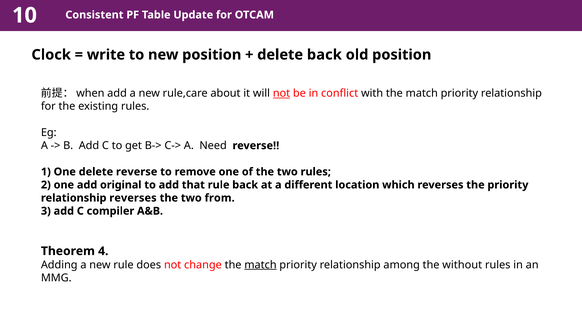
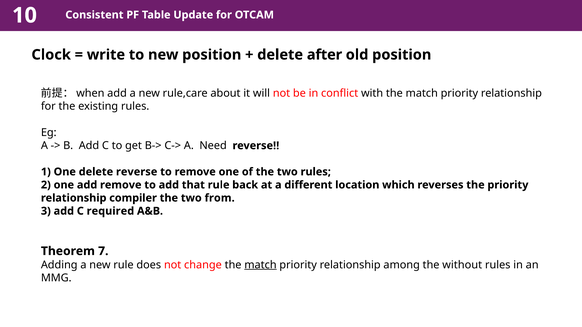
delete back: back -> after (324, 55)
not underline: present -> none (282, 93)
add original: original -> remove (121, 185)
relationship reverses: reverses -> compiler (133, 198)
compiler: compiler -> required (110, 211)
4: 4 -> 7 (103, 251)
